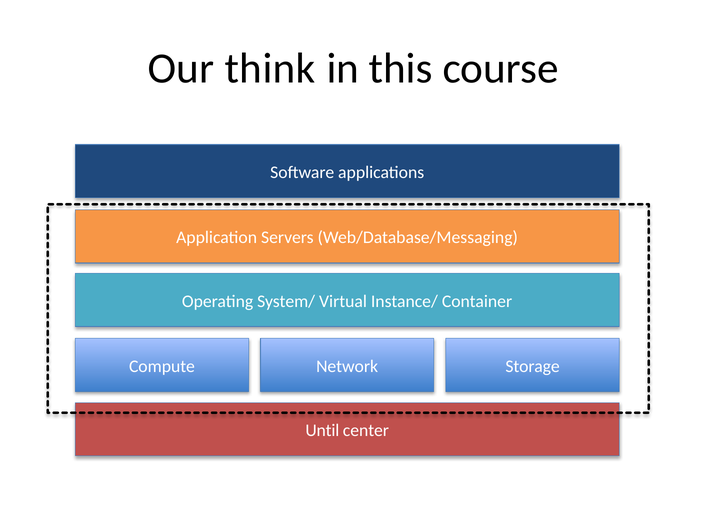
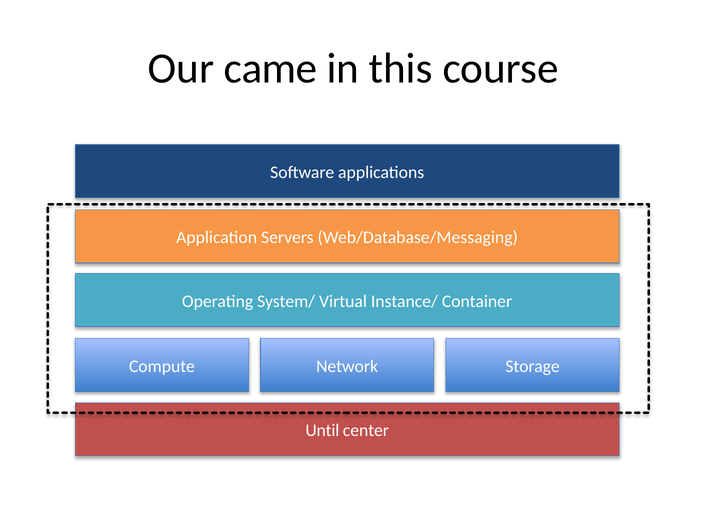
think: think -> came (270, 68)
